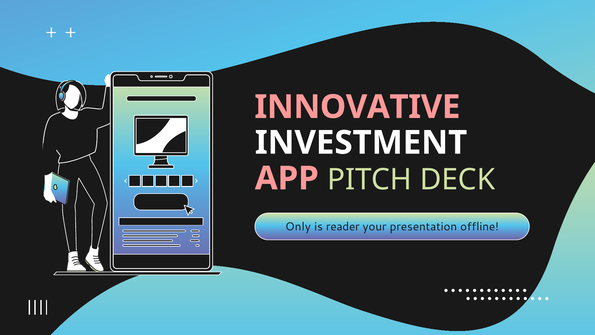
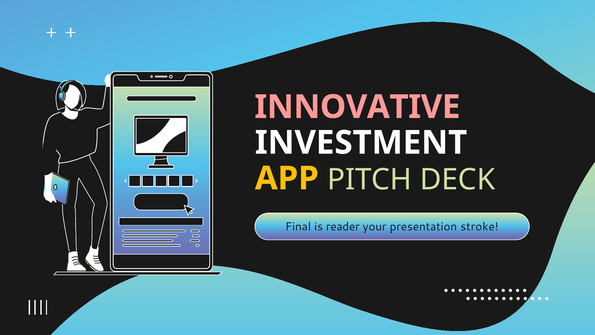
APP colour: pink -> yellow (287, 178)
Only: Only -> Final (298, 227)
offline: offline -> stroke (479, 227)
